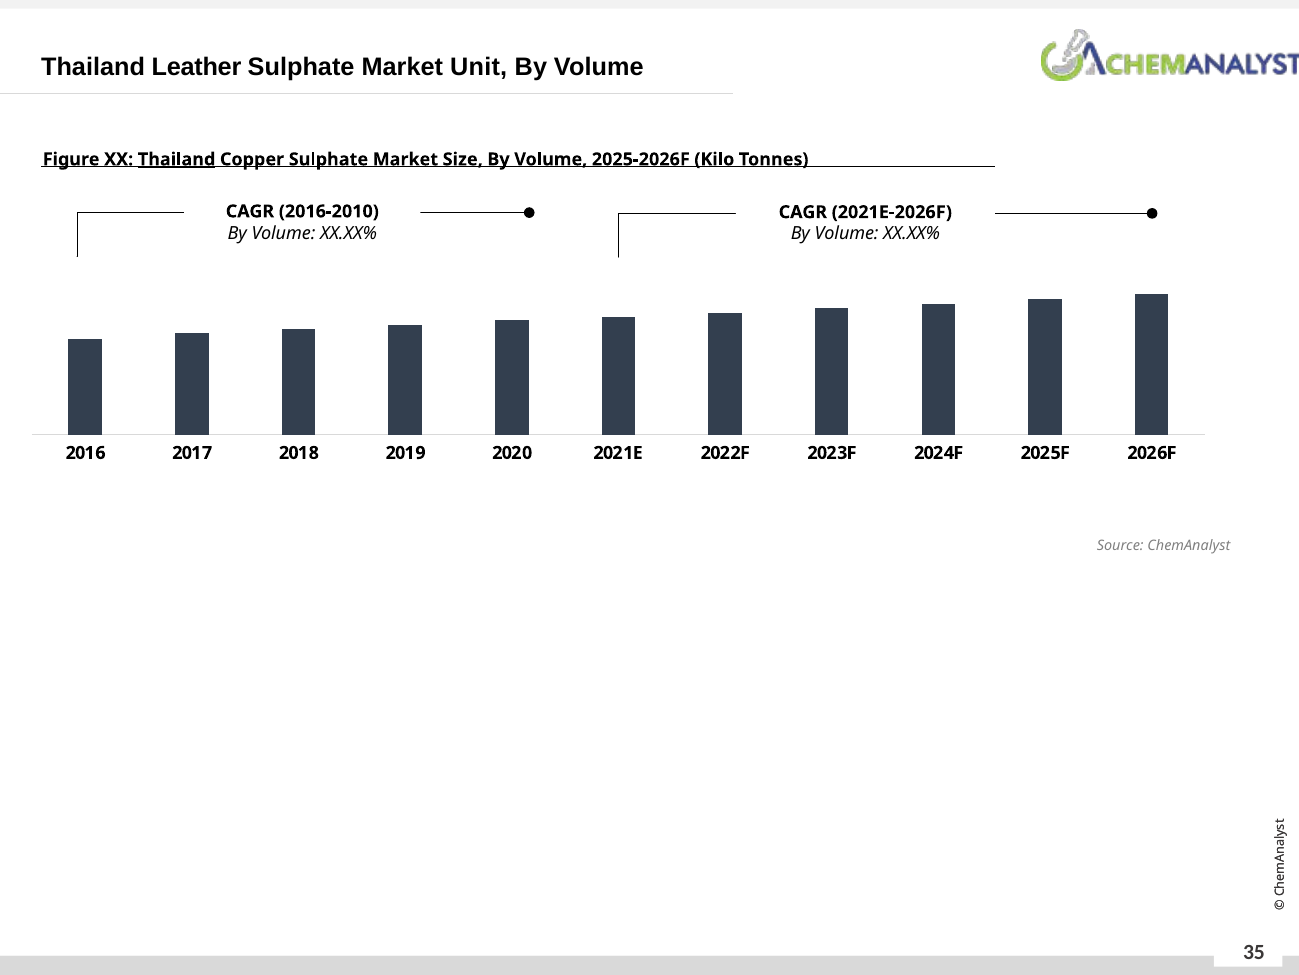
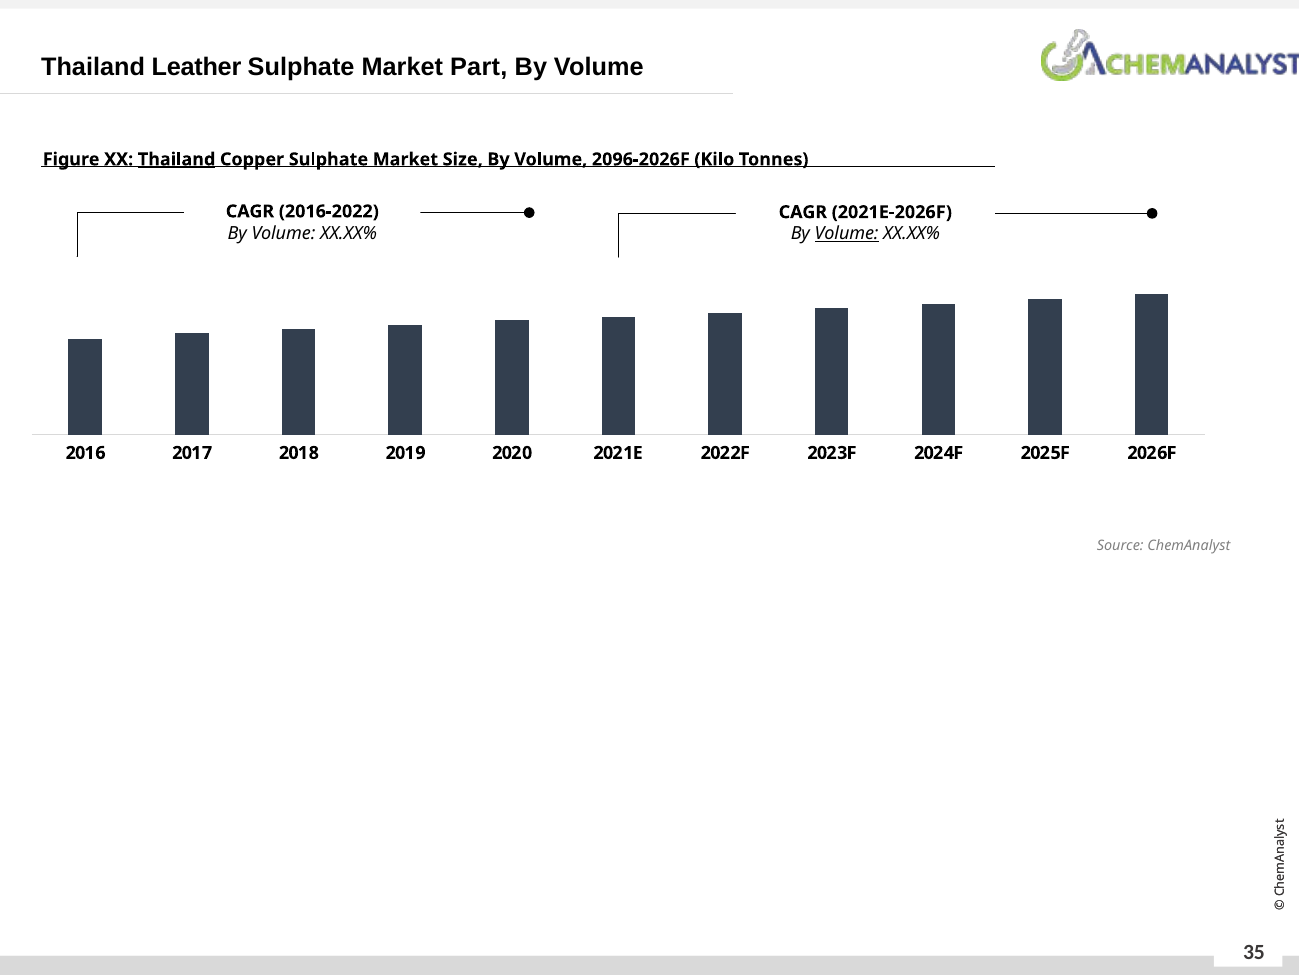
Unit: Unit -> Part (479, 67)
2025-2026F: 2025-2026F -> 2096-2026F (641, 159)
2016-2010: 2016-2010 -> 2016-2022 (329, 211)
Volume underline: none -> present (847, 234)
